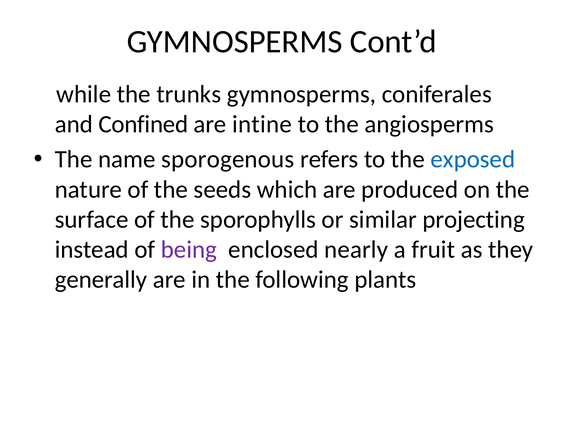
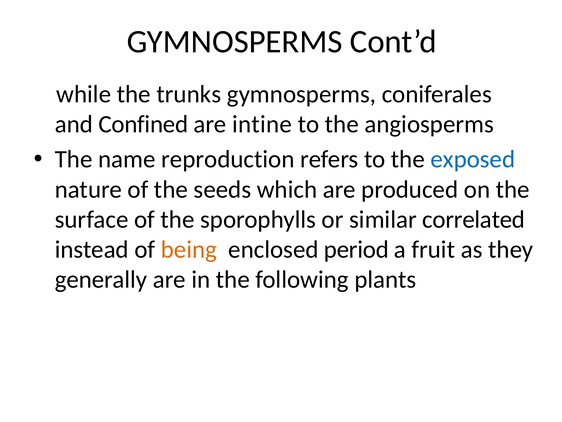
sporogenous: sporogenous -> reproduction (228, 159)
projecting: projecting -> correlated (474, 219)
being colour: purple -> orange (189, 249)
nearly: nearly -> period (356, 249)
